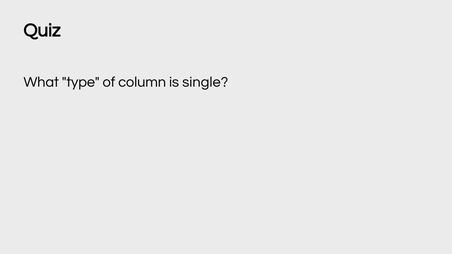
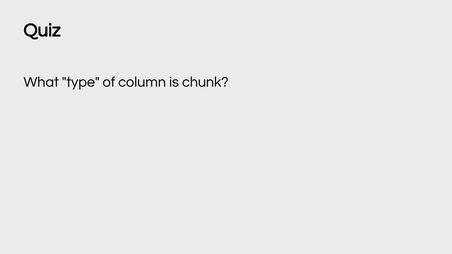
single: single -> chunk (205, 82)
